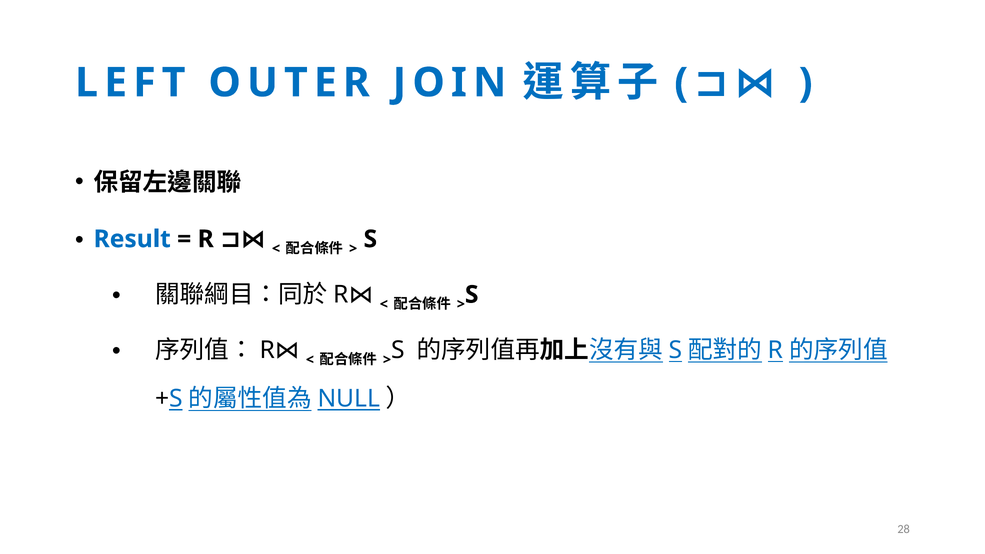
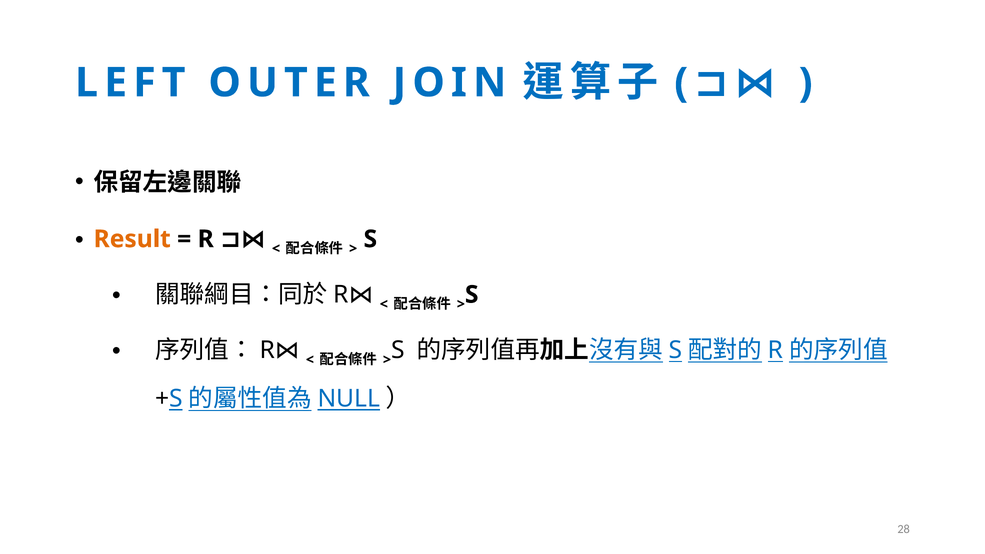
Result colour: blue -> orange (132, 239)
